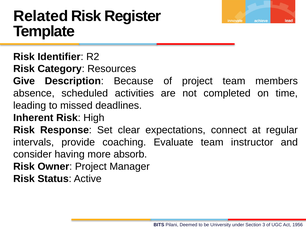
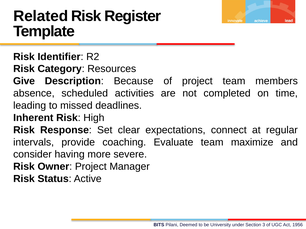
instructor: instructor -> maximize (252, 142)
absorb: absorb -> severe (130, 155)
